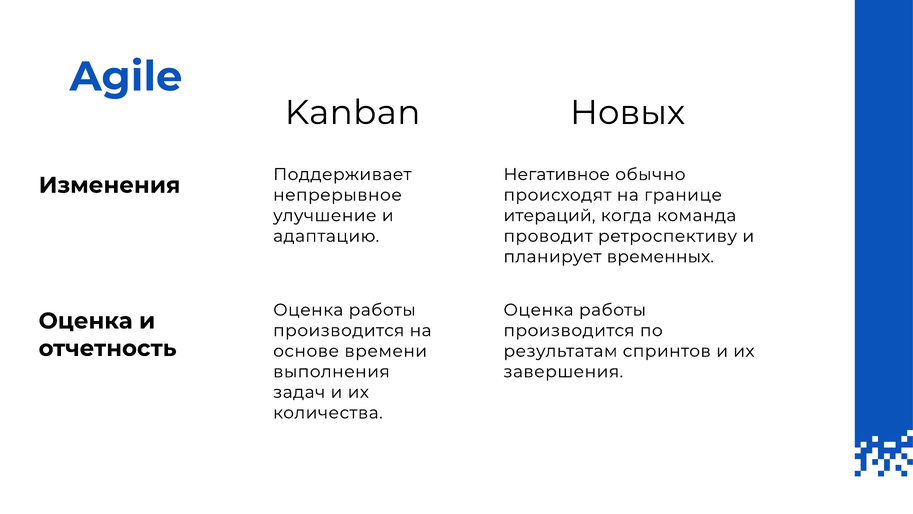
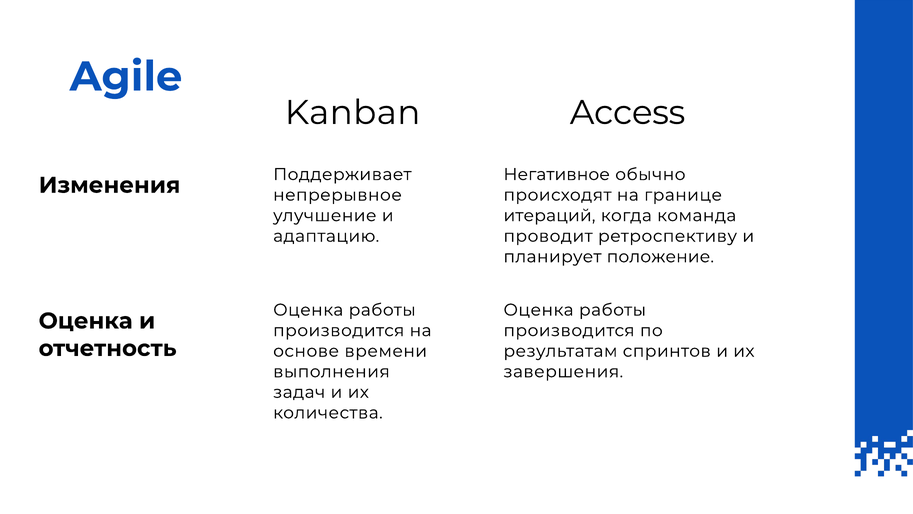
Новых: Новых -> Access (628, 113)
временных: временных -> положение (660, 256)
